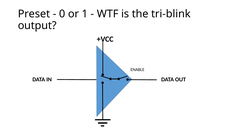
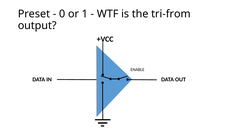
tri-blink: tri-blink -> tri-from (171, 14)
